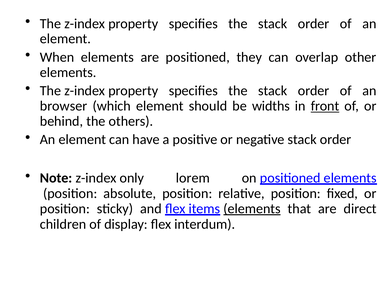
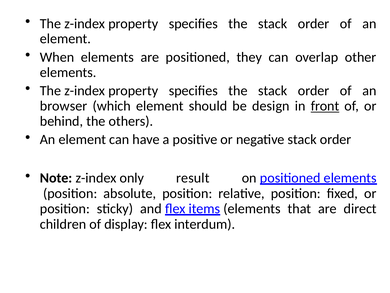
widths: widths -> design (271, 106)
lorem: lorem -> result (193, 178)
elements underline: present -> none (252, 208)
